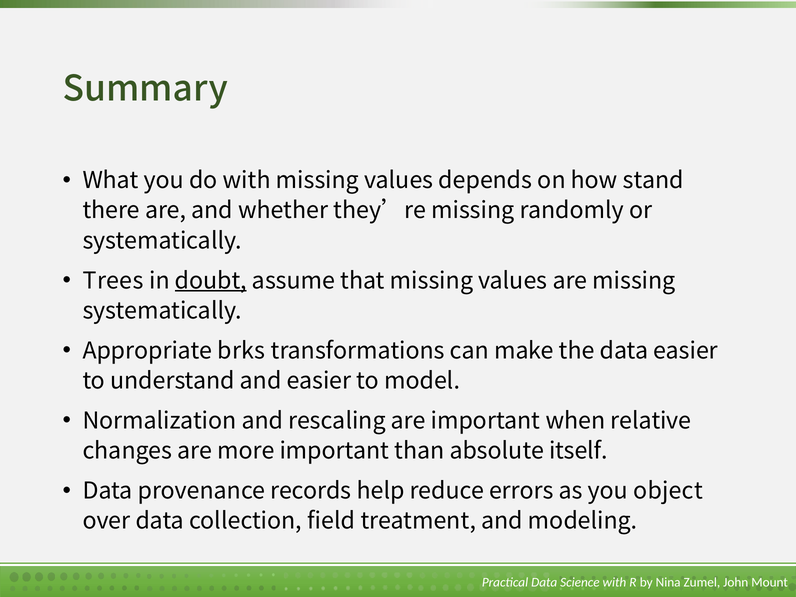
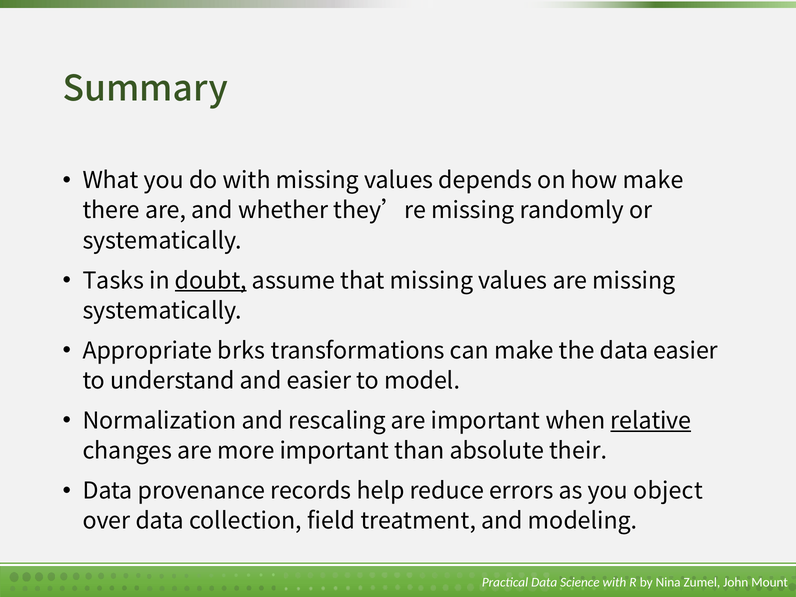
how stand: stand -> make (653, 181)
Trees: Trees -> Tasks (113, 281)
relative underline: none -> present (651, 421)
itself: itself -> their (578, 451)
